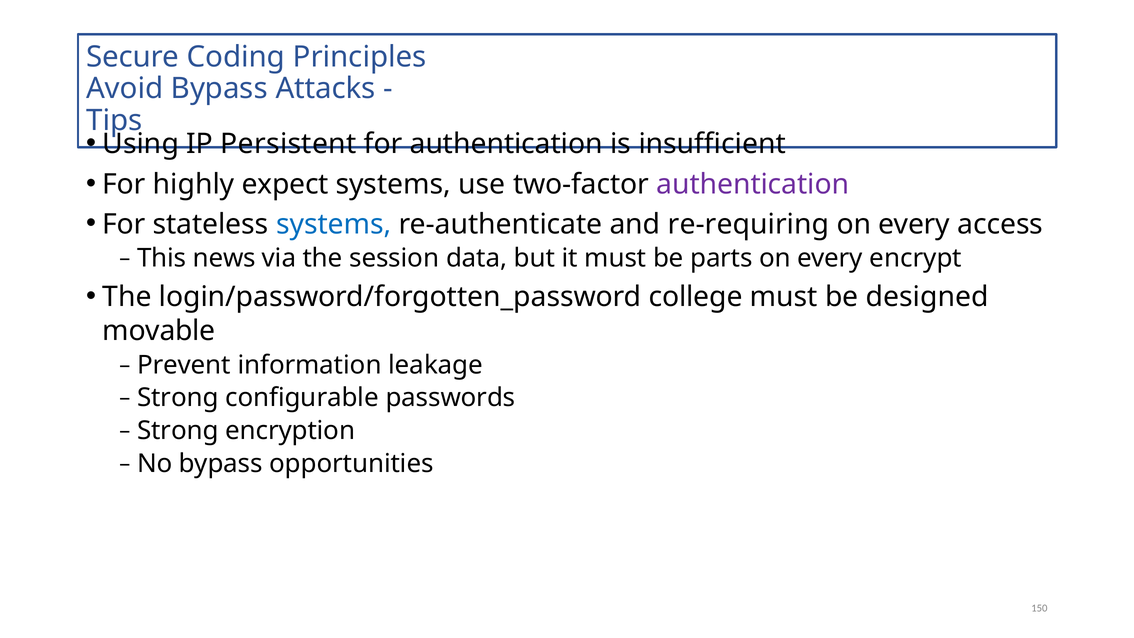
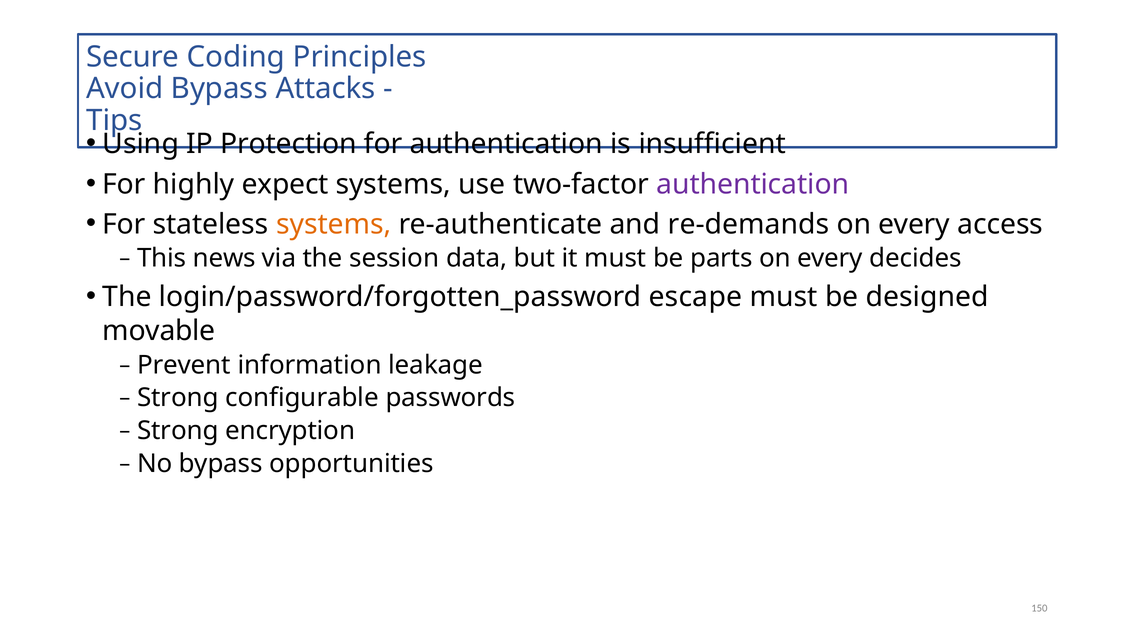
Persistent: Persistent -> Protection (289, 144)
systems colour: blue -> orange (334, 224)
re-requiring: re-requiring -> re-demands (749, 224)
encrypt: encrypt -> decides (916, 258)
college: college -> escape (695, 297)
